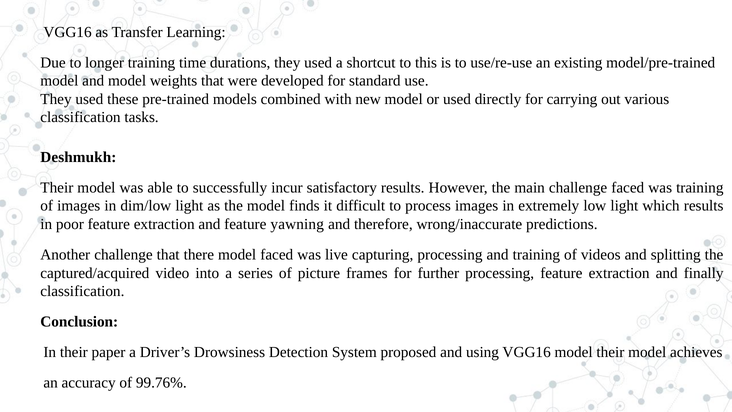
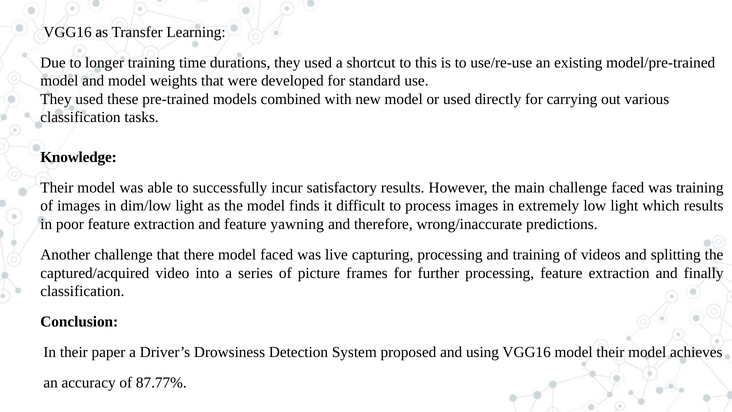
Deshmukh: Deshmukh -> Knowledge (79, 157)
99.76%: 99.76% -> 87.77% (161, 383)
